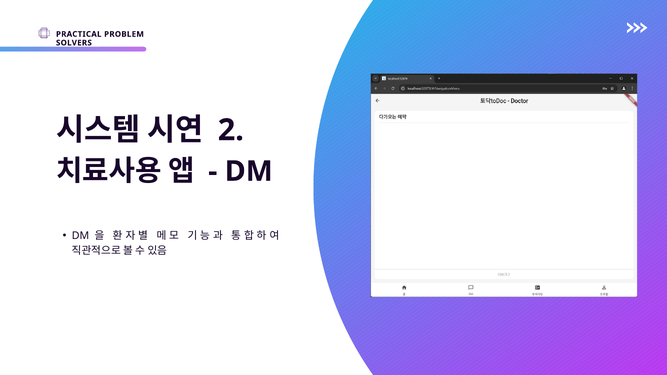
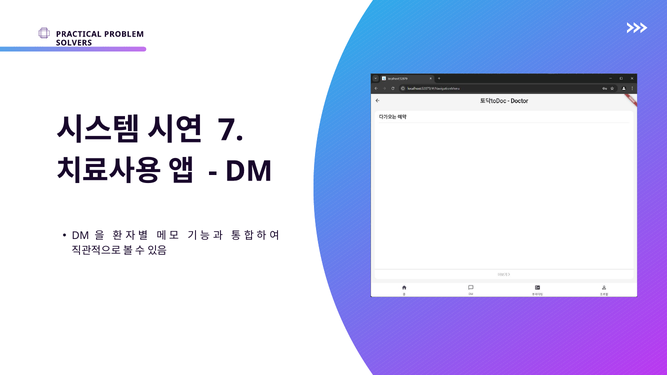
2: 2 -> 7 (231, 130)
